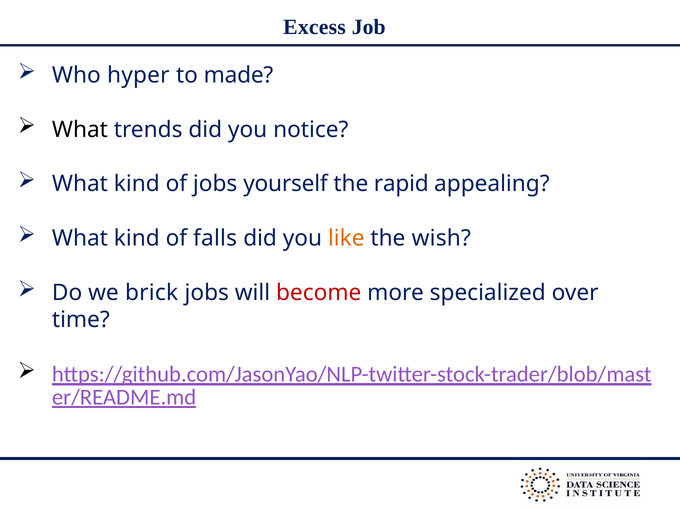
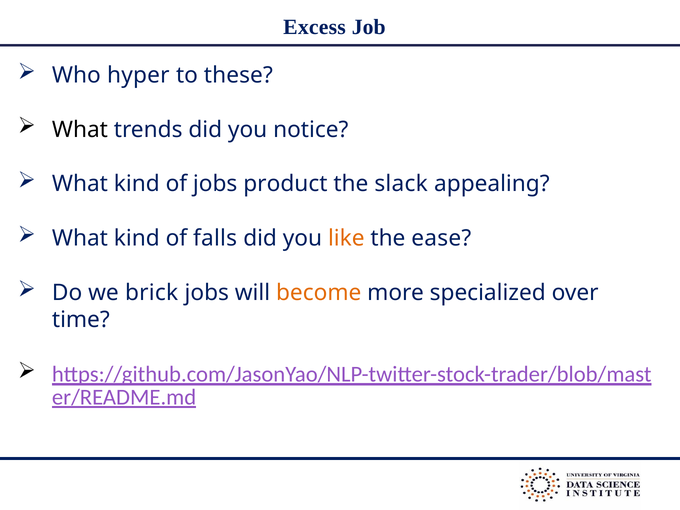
made: made -> these (238, 75)
yourself: yourself -> product (285, 184)
rapid: rapid -> slack (401, 184)
wish: wish -> ease (441, 238)
become colour: red -> orange (319, 293)
